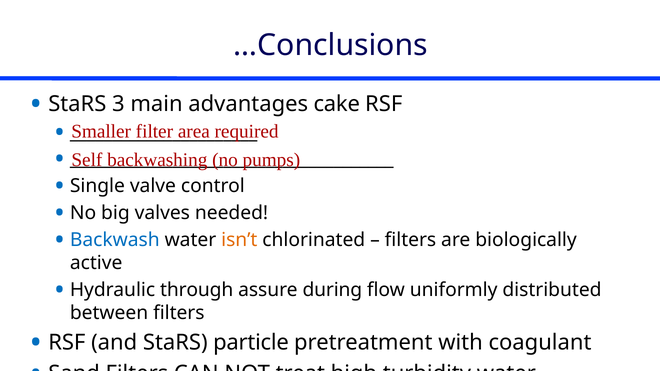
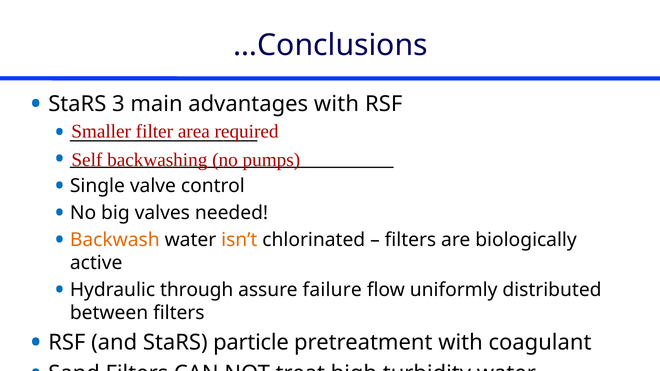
advantages cake: cake -> with (337, 104)
Backwash colour: blue -> orange (115, 240)
during: during -> failure (332, 290)
